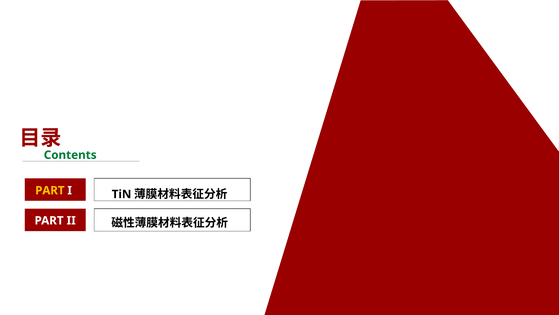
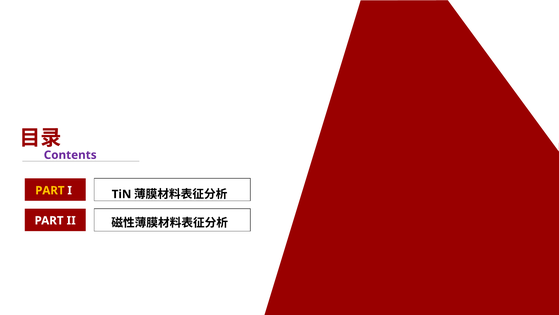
Contents colour: green -> purple (70, 155)
